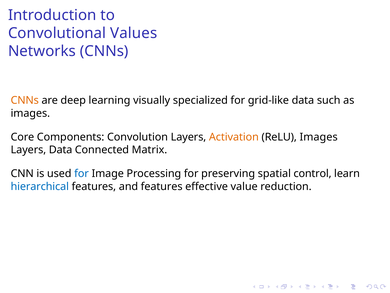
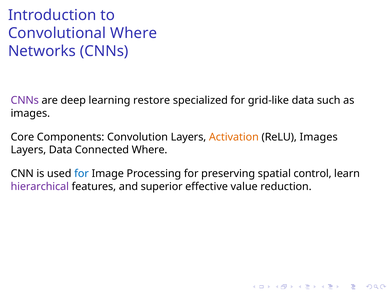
Convolutional Values: Values -> Where (134, 33)
CNNs colour: orange -> purple (25, 100)
visually: visually -> restore (152, 100)
Connected Matrix: Matrix -> Where (150, 150)
hierarchical colour: blue -> purple (40, 186)
and features: features -> superior (162, 186)
